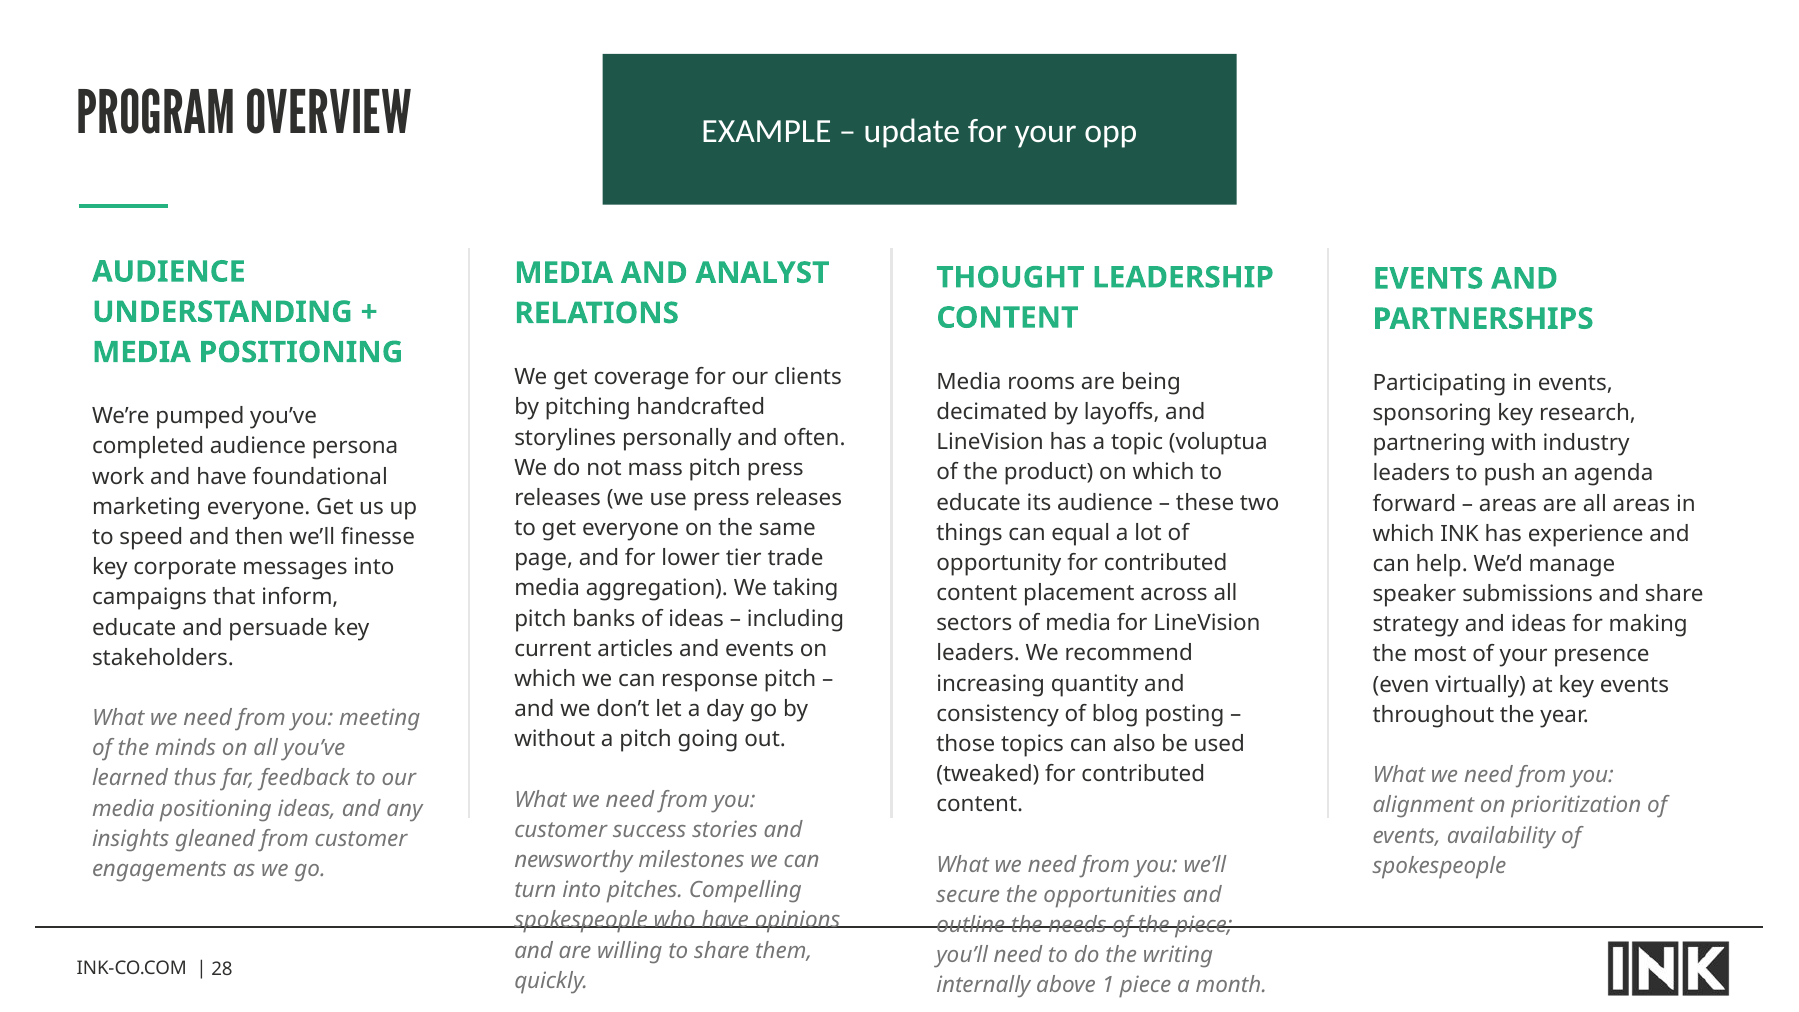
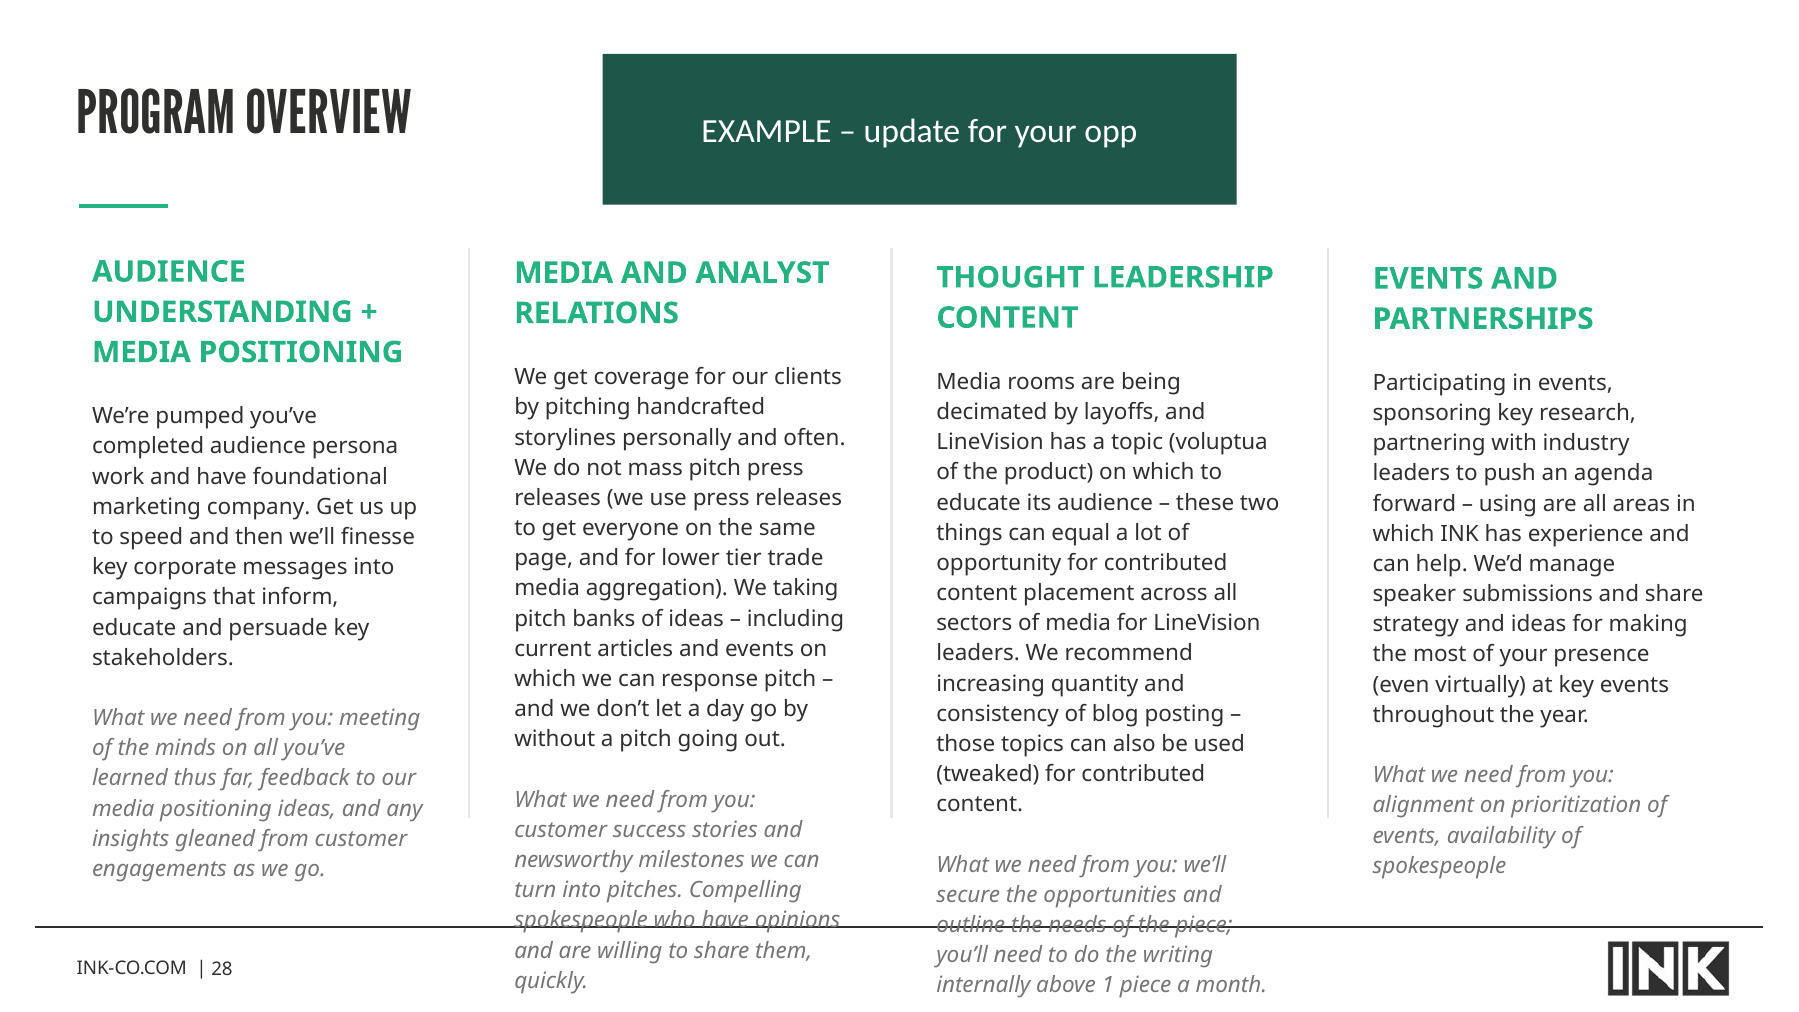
areas: areas -> using (1508, 504)
marketing everyone: everyone -> company (259, 507)
